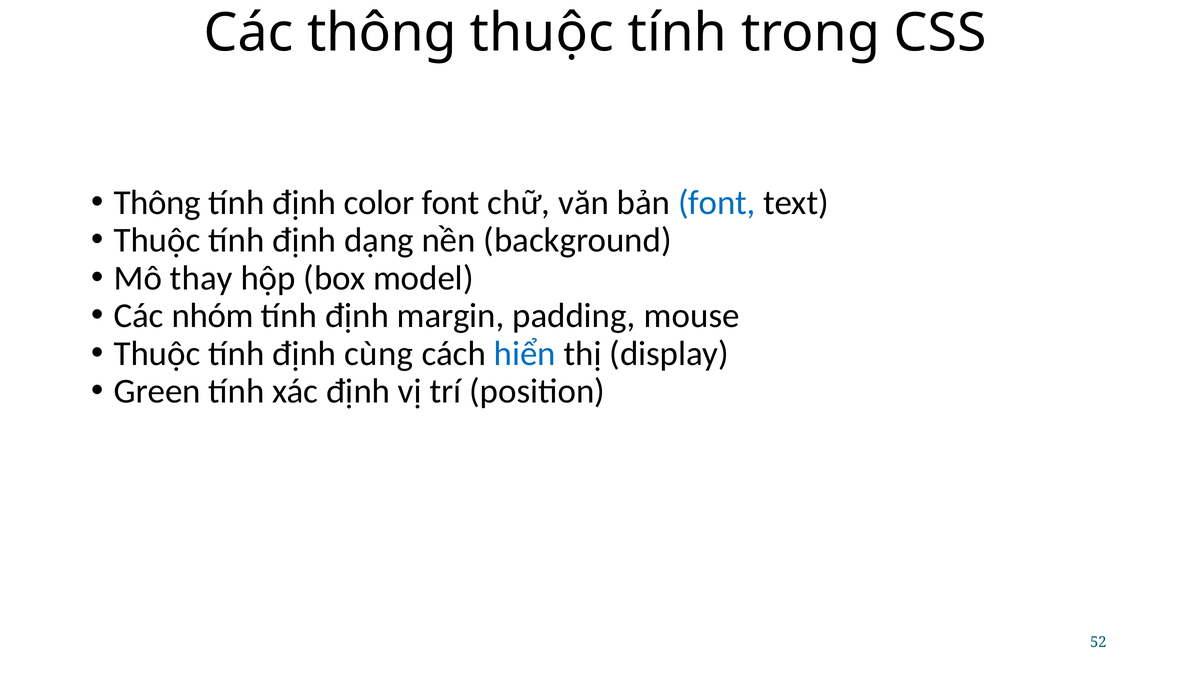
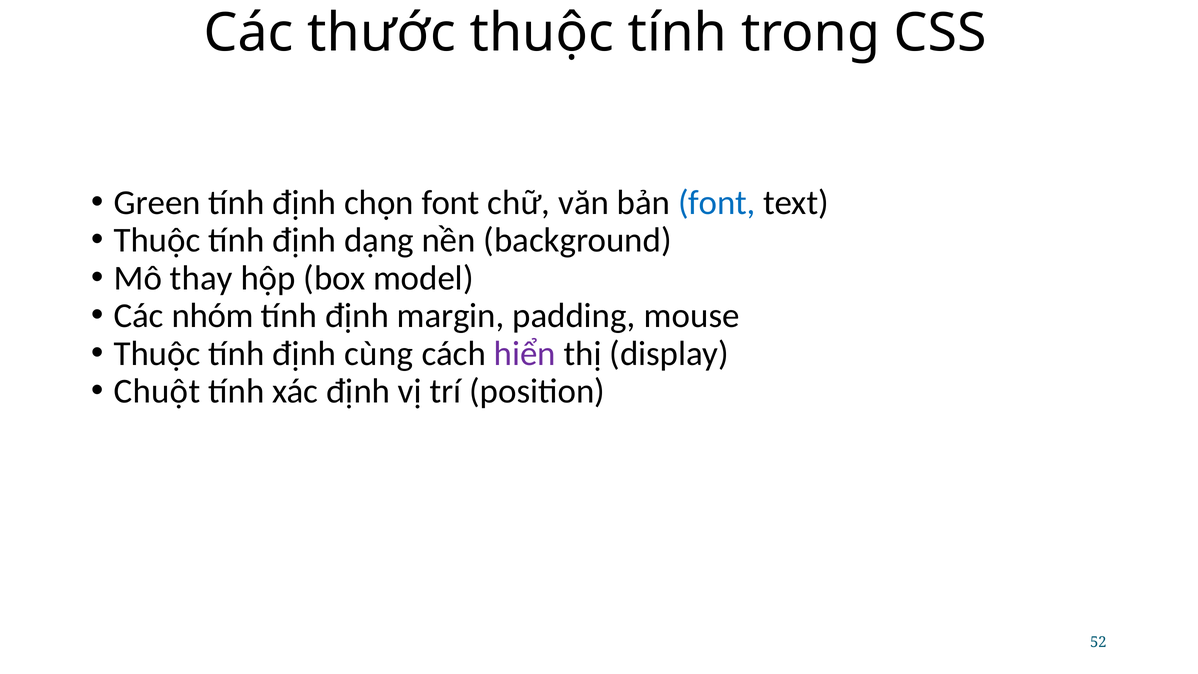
Các thông: thông -> thước (382, 33)
Thông: Thông -> Green (157, 203)
color: color -> chọn (379, 203)
hiển colour: blue -> purple (525, 354)
Green: Green -> Chuột (157, 391)
